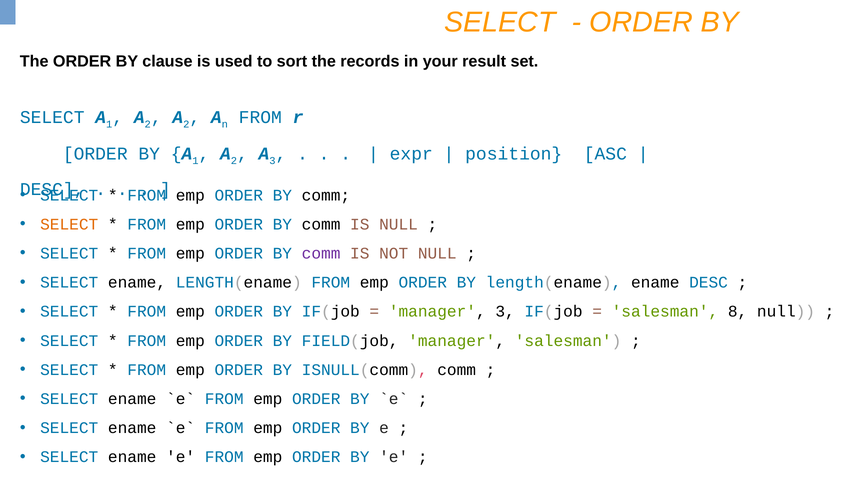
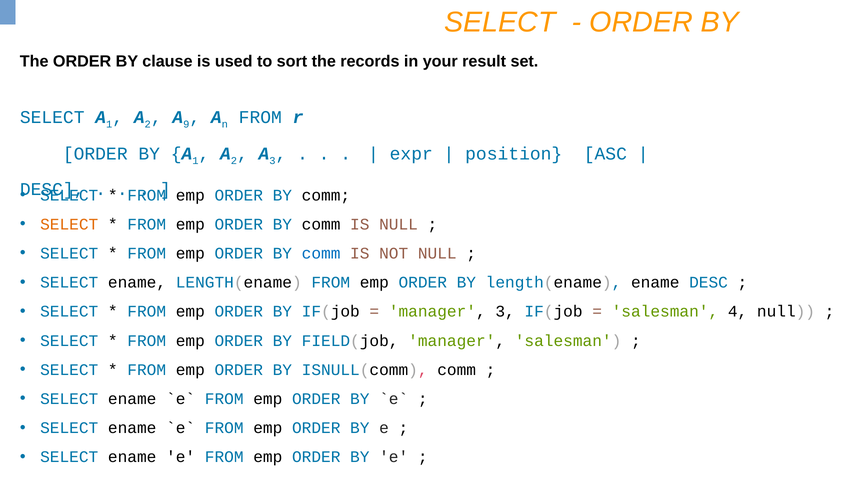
2: 2 -> 9 (186, 124)
comm colour: purple -> blue (321, 253)
8: 8 -> 4 (738, 311)
